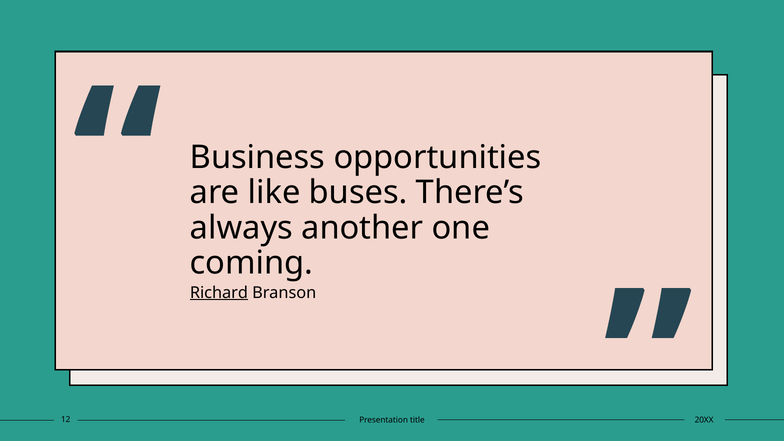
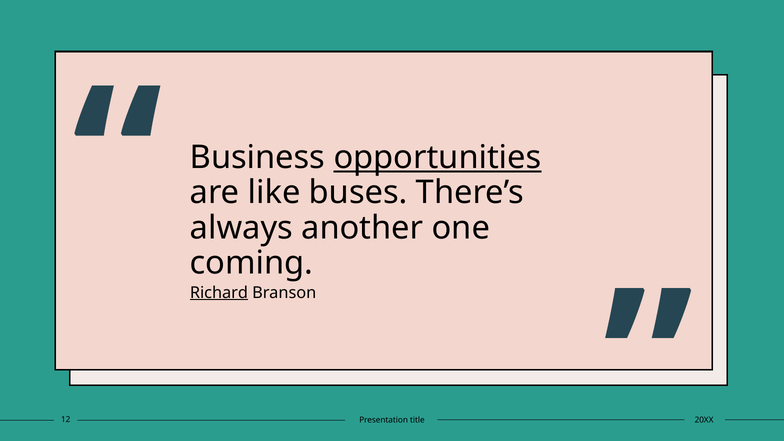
opportunities underline: none -> present (437, 157)
